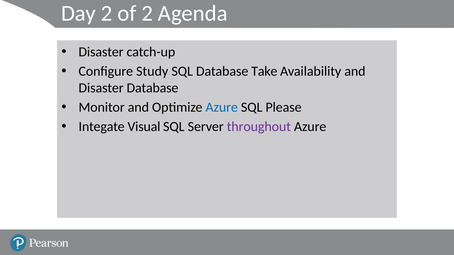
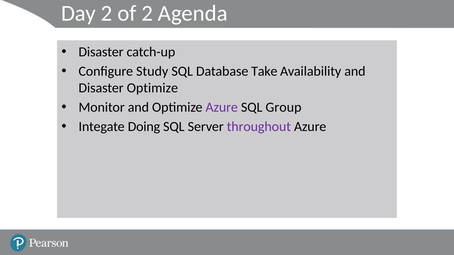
Disaster Database: Database -> Optimize (152, 88)
Azure colour: blue -> purple (222, 107)
Please: Please -> Group (283, 107)
Visual: Visual -> Doing (144, 127)
